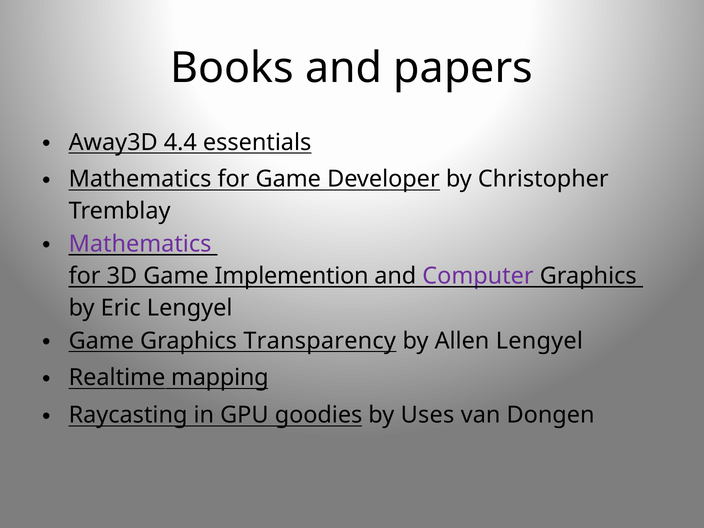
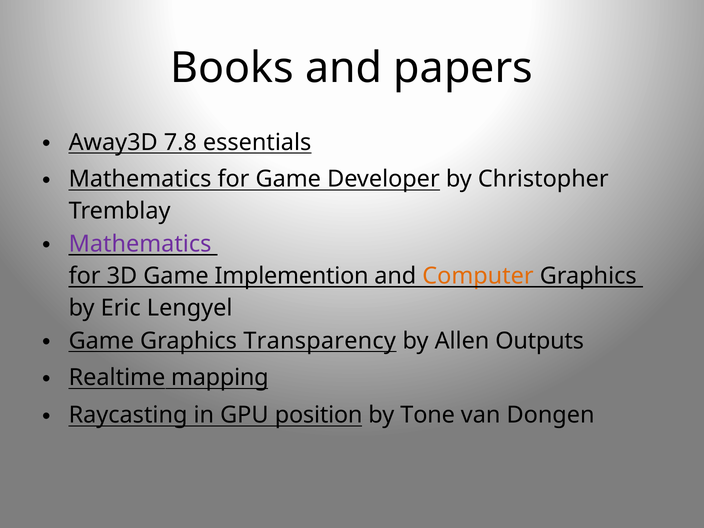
4.4: 4.4 -> 7.8 (180, 142)
Computer colour: purple -> orange (478, 276)
Allen Lengyel: Lengyel -> Outputs (540, 341)
goodies: goodies -> position (319, 415)
Uses: Uses -> Tone (428, 415)
